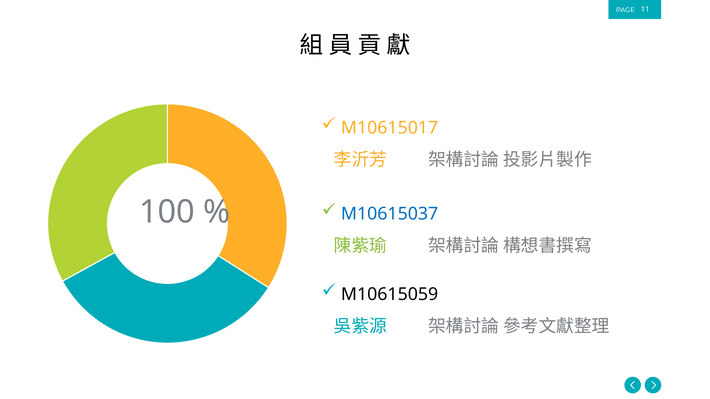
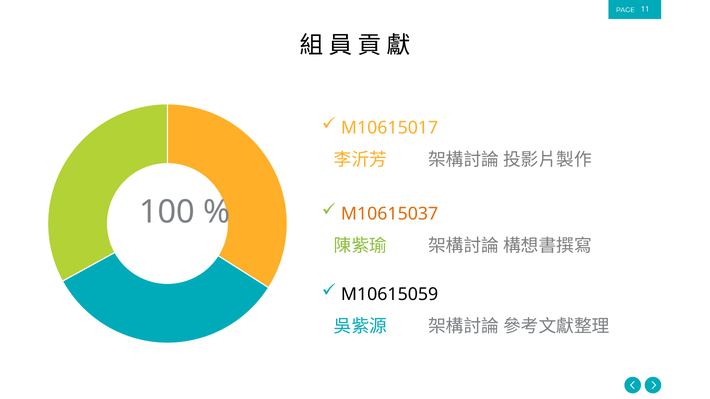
M10615037 colour: blue -> orange (390, 214)
